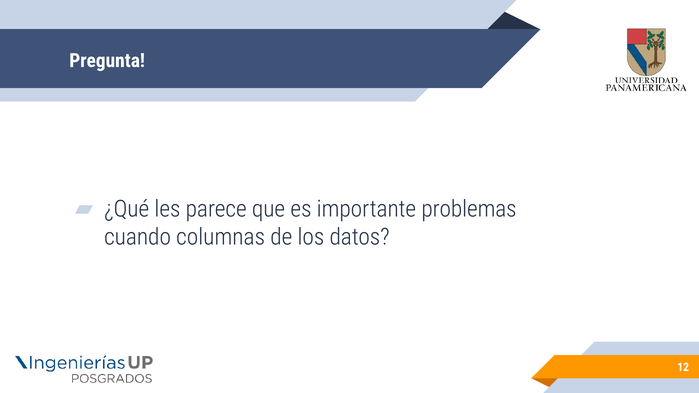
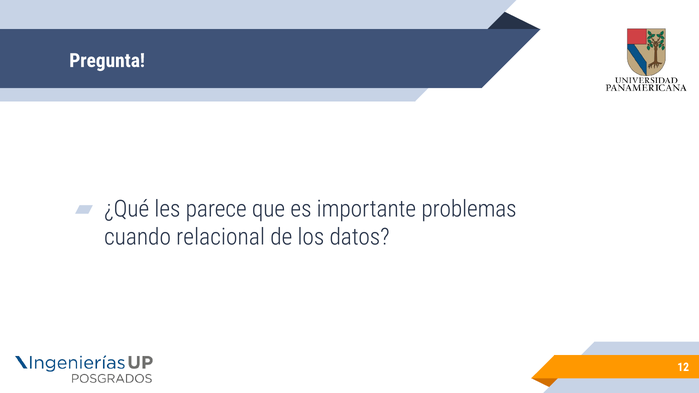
columnas: columnas -> relacional (221, 237)
